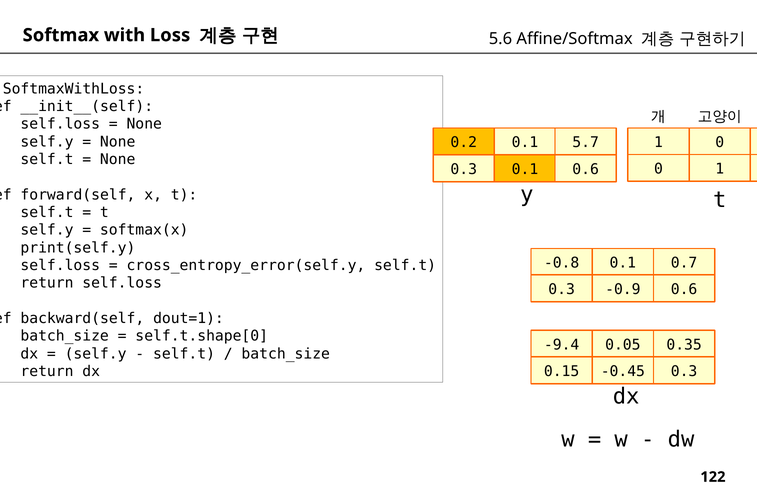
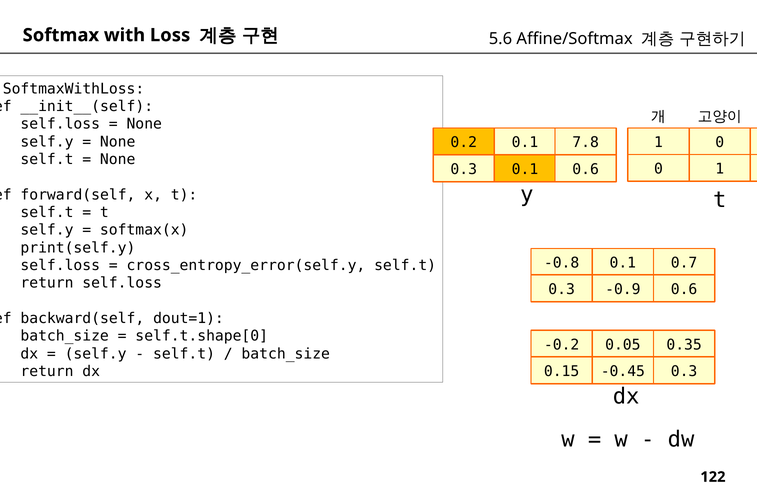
5.7: 5.7 -> 7.8 (586, 143)
-9.4: -9.4 -> -0.2 (562, 345)
